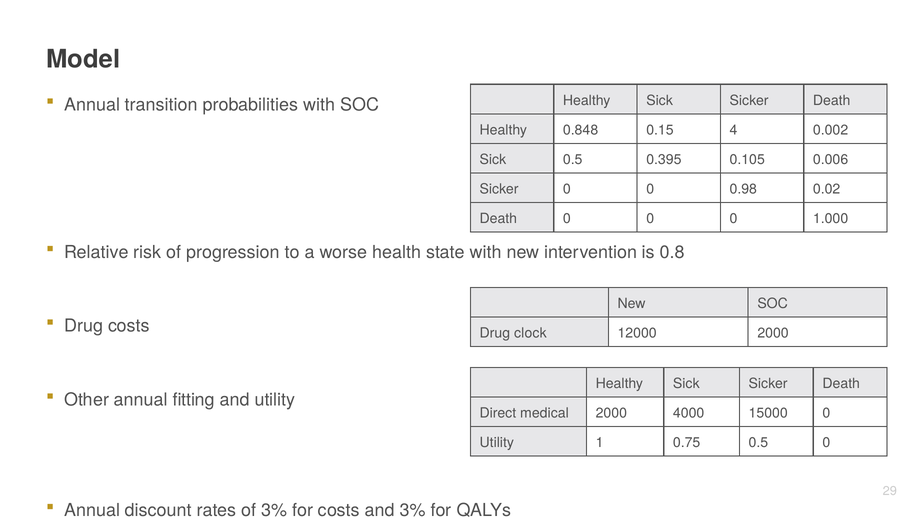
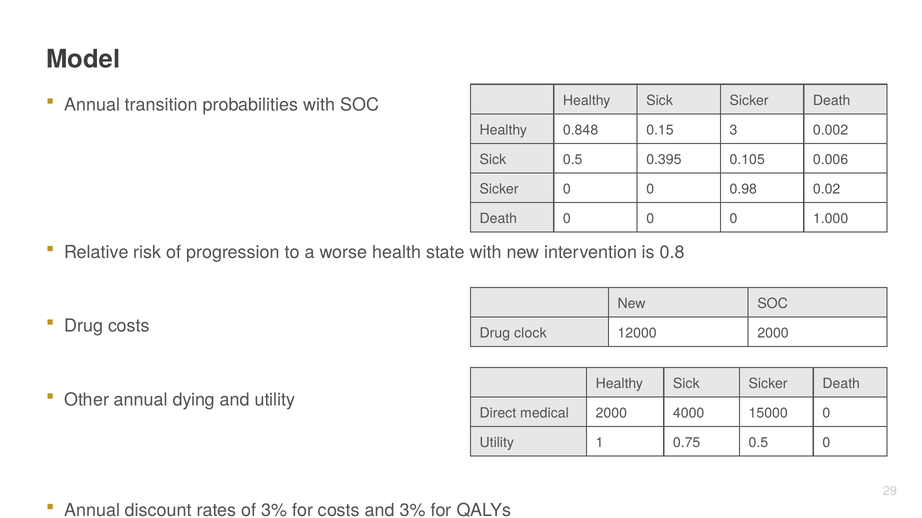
4: 4 -> 3 (734, 130)
fitting: fitting -> dying (194, 400)
